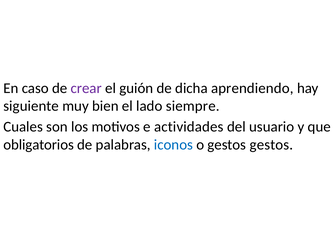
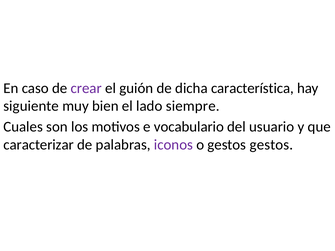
aprendiendo: aprendiendo -> característica (252, 88)
actividades: actividades -> vocabulario (189, 127)
obligatorios: obligatorios -> caracterizar (39, 145)
iconos colour: blue -> purple (173, 145)
